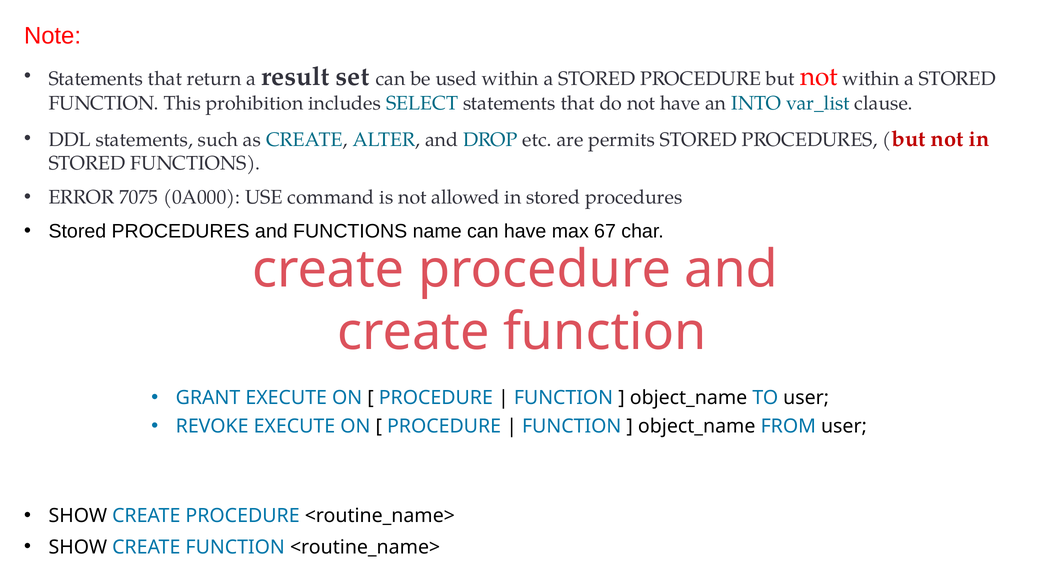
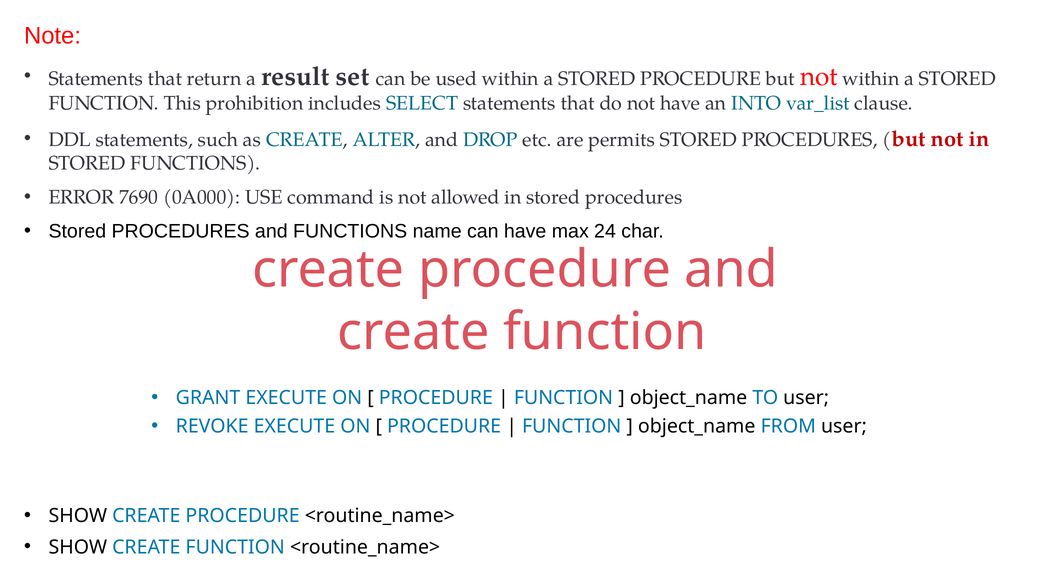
7075: 7075 -> 7690 (139, 197)
67: 67 -> 24 (605, 231)
